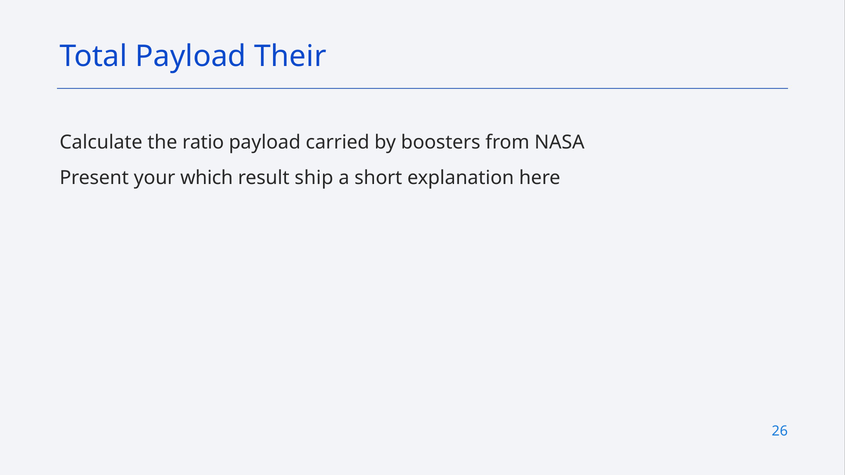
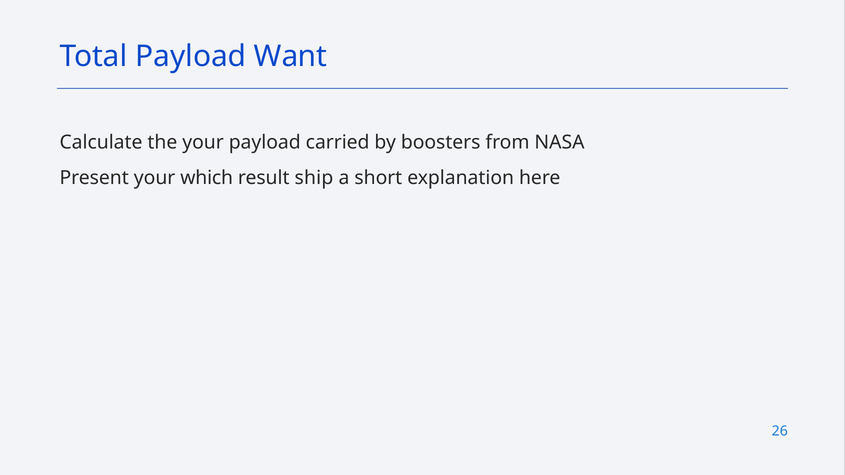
Their: Their -> Want (290, 56)
the ratio: ratio -> your (203, 143)
